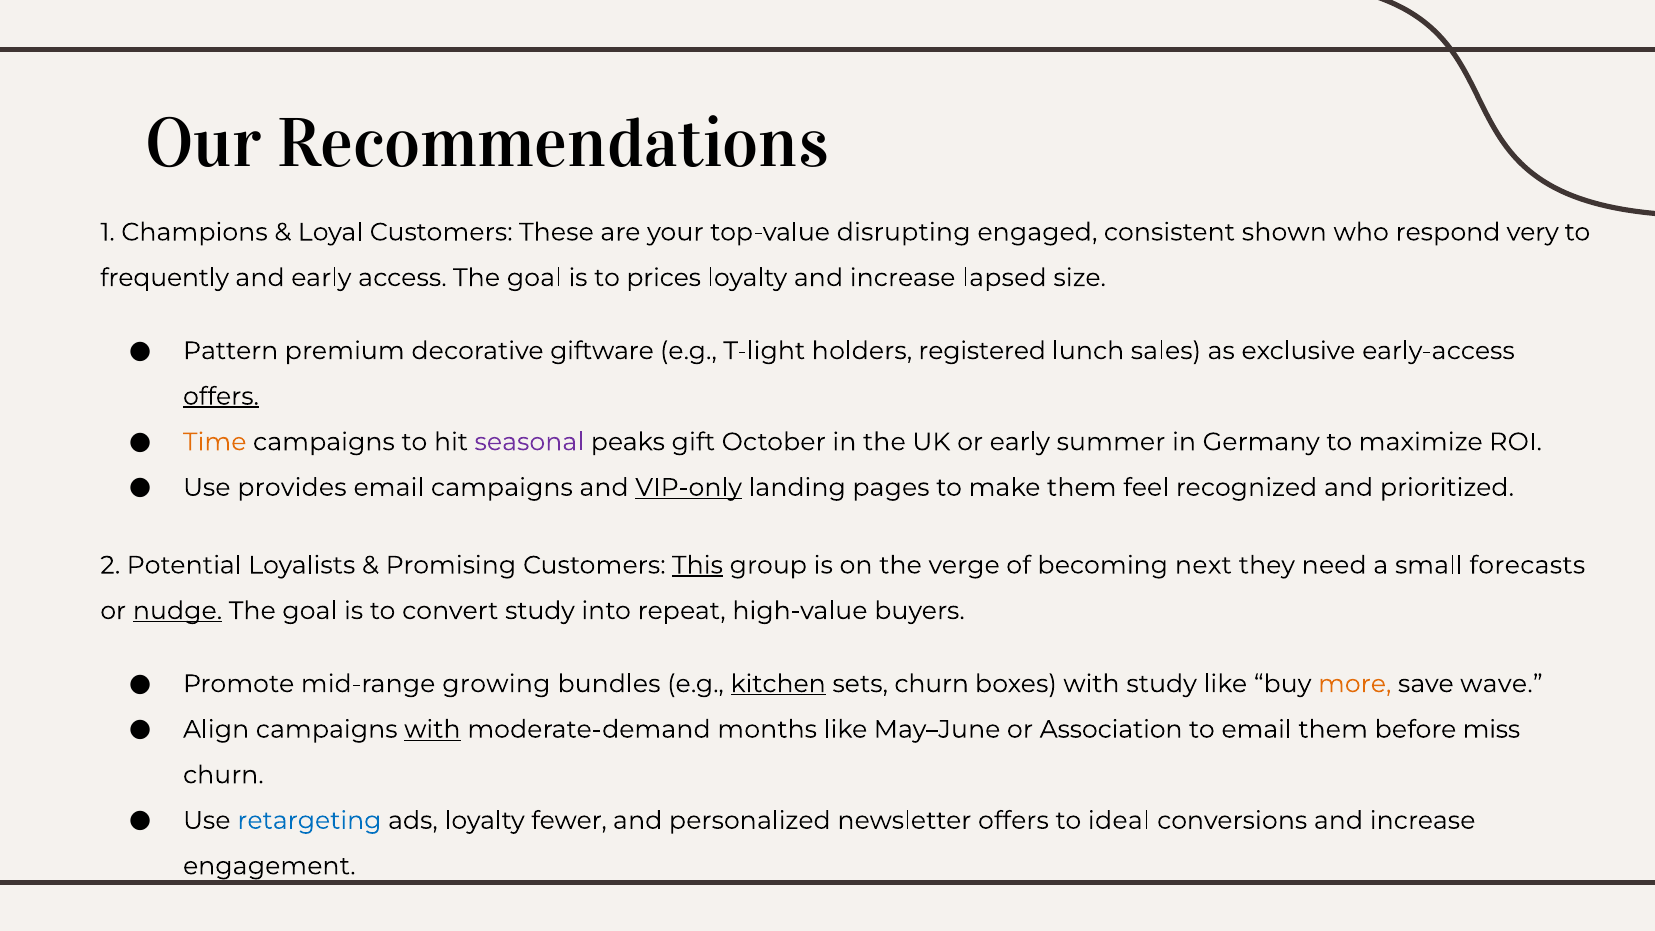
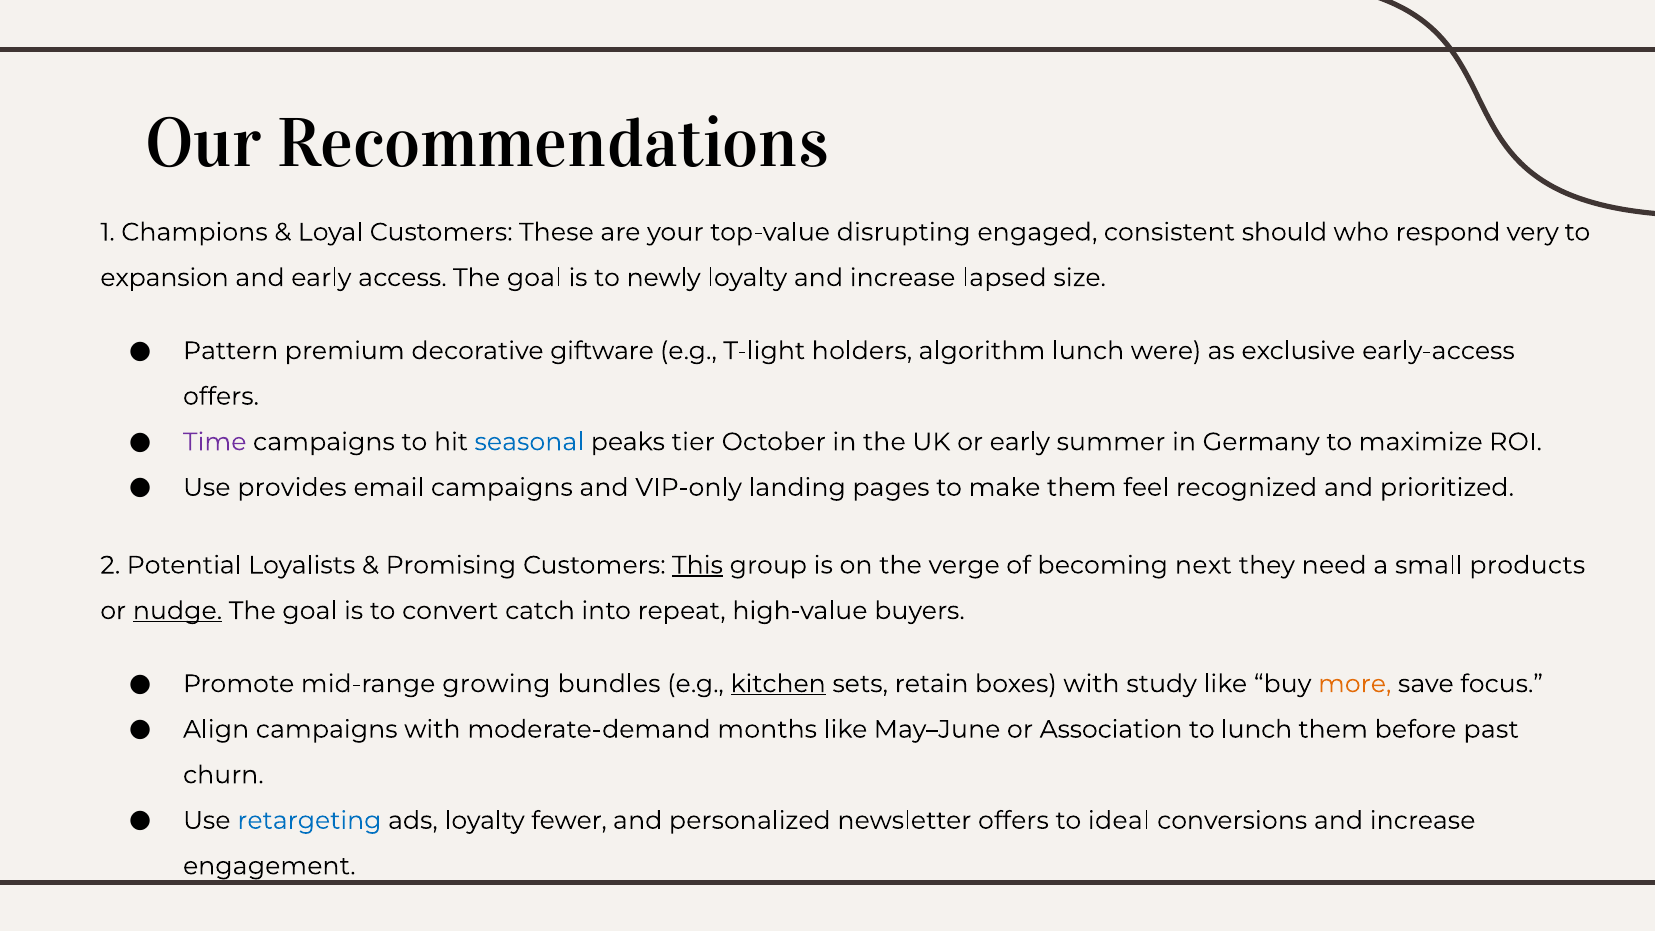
shown: shown -> should (1284, 232)
frequently: frequently -> expansion (165, 278)
prices: prices -> newly (664, 278)
registered: registered -> algorithm (982, 351)
sales: sales -> were (1166, 351)
offers underline: present -> none (221, 396)
Time colour: orange -> purple (215, 442)
seasonal colour: purple -> blue (529, 442)
gift: gift -> tier (693, 442)
VIP-only underline: present -> none (689, 487)
forecasts: forecasts -> products (1527, 565)
convert study: study -> catch (540, 611)
sets churn: churn -> retain (932, 684)
wave: wave -> focus (1502, 684)
with underline: present -> none (432, 729)
to email: email -> lunch (1257, 729)
miss: miss -> past (1491, 729)
